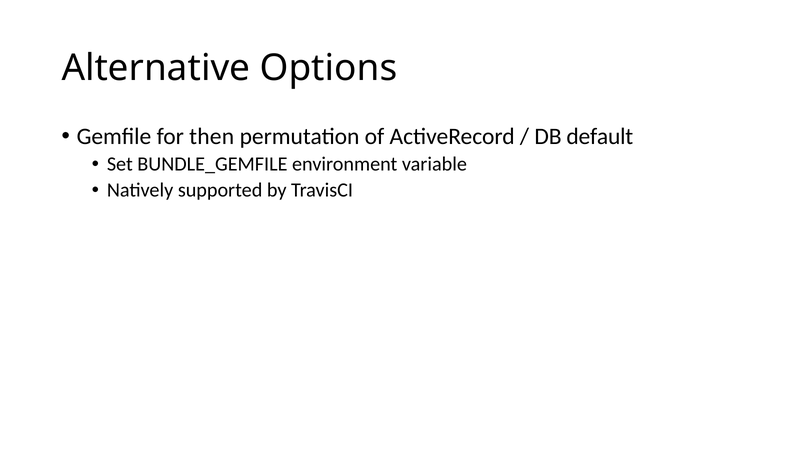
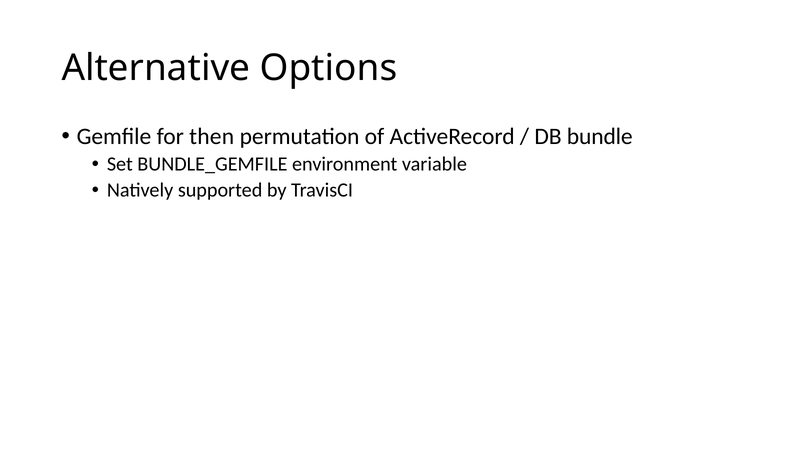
default: default -> bundle (600, 136)
